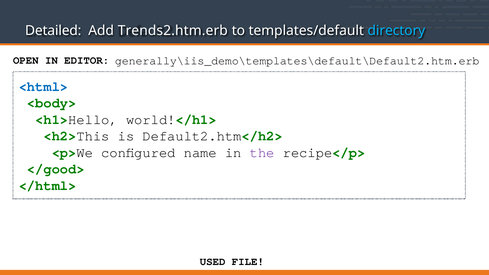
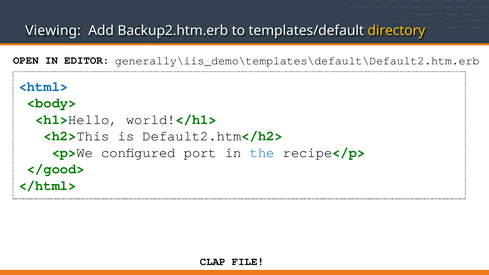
Detailed: Detailed -> Viewing (53, 31)
Trends2.htm.erb: Trends2.htm.erb -> Backup2.htm.erb (173, 31)
directory colour: light blue -> yellow (396, 31)
name: name -> port (200, 153)
the colour: purple -> blue (262, 153)
USED: USED -> CLAP (213, 262)
